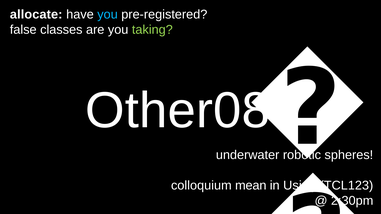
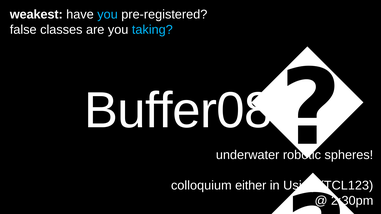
allocate: allocate -> weakest (36, 14)
taking colour: light green -> light blue (152, 30)
Other08c: Other08c -> Buffer08c (191, 111)
mean: mean -> either (251, 186)
